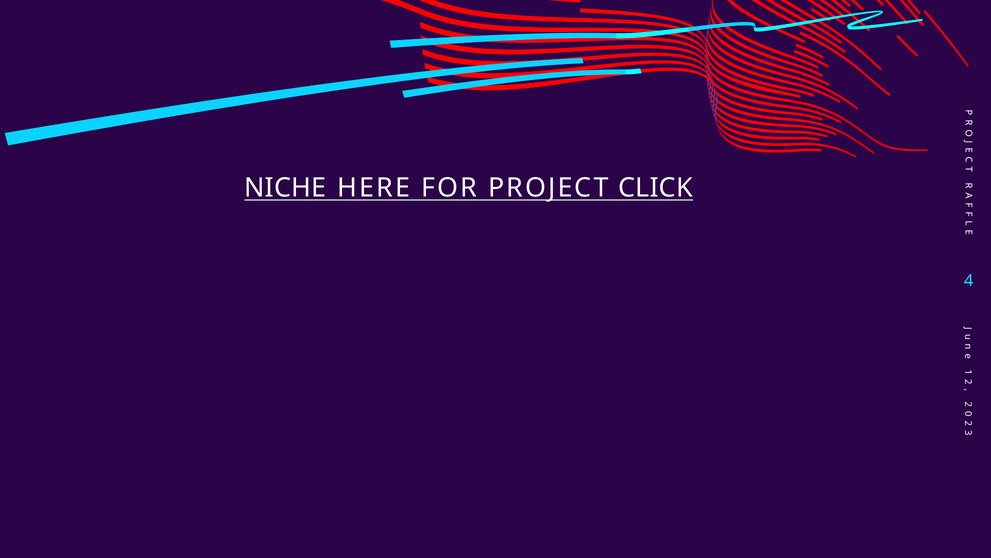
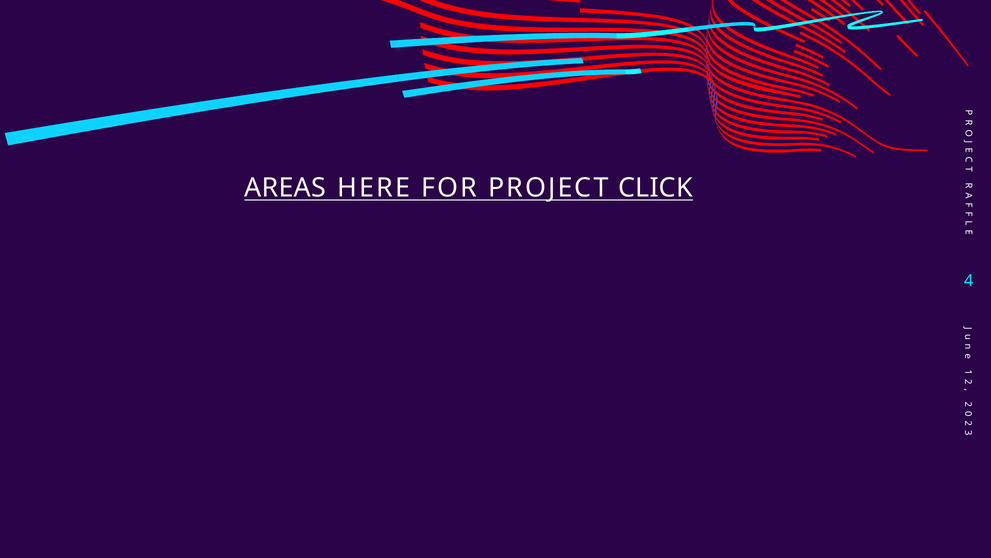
NICHE: NICHE -> AREAS (285, 188)
